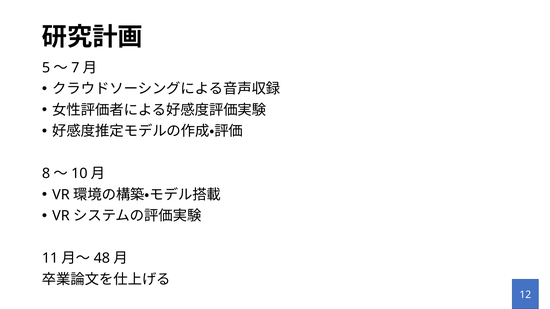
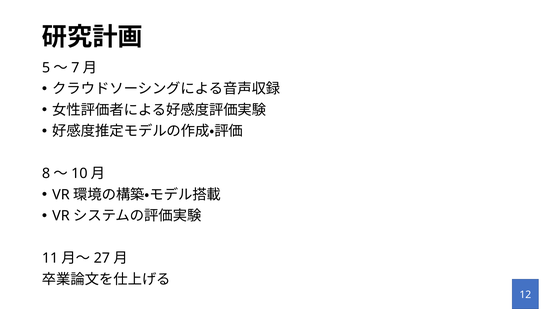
48: 48 -> 27 (102, 258)
